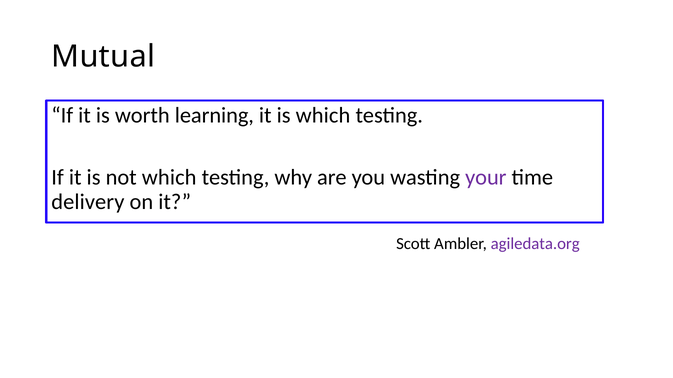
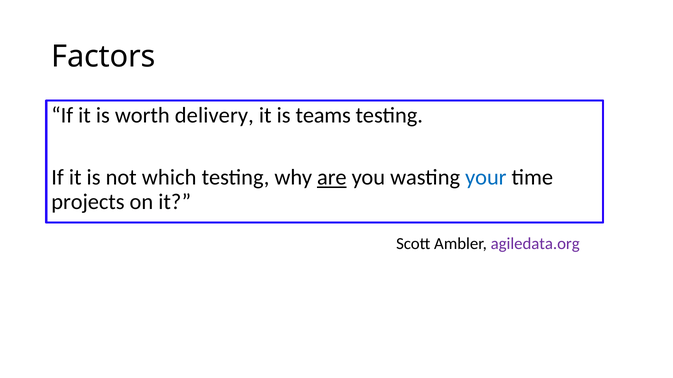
Mutual: Mutual -> Factors (104, 57)
learning: learning -> delivery (214, 115)
is which: which -> teams (323, 115)
are underline: none -> present (332, 178)
your colour: purple -> blue (486, 178)
delivery: delivery -> projects (88, 202)
